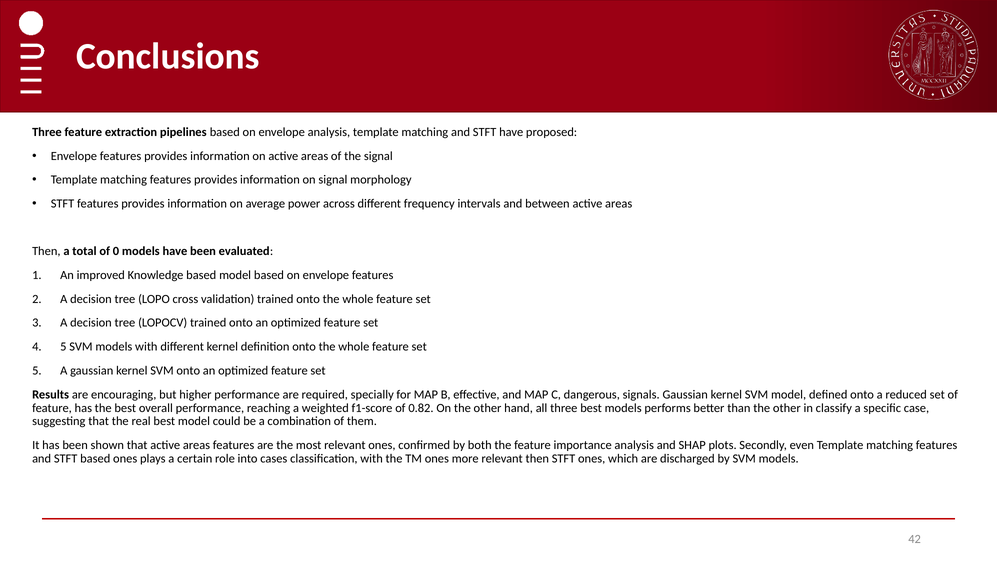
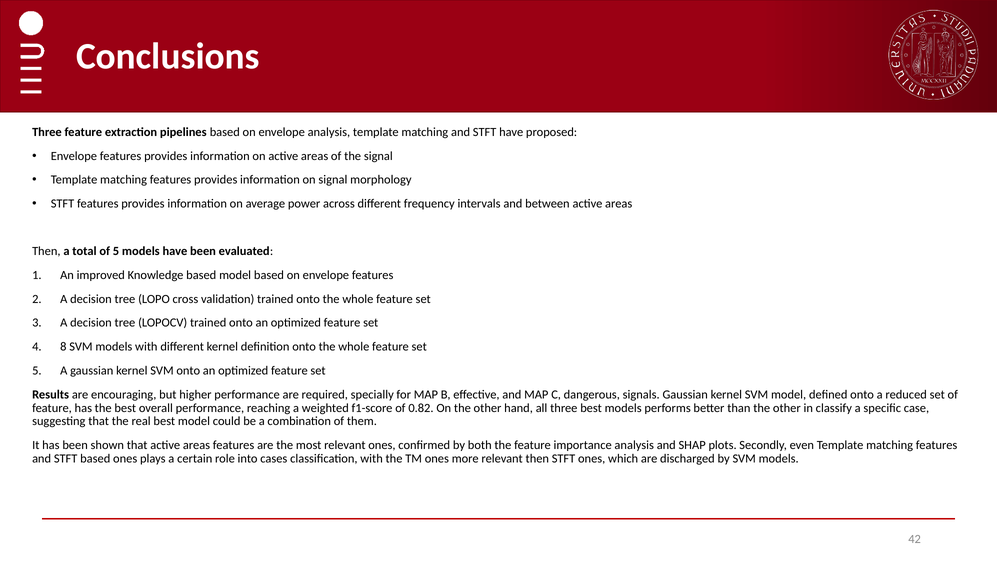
of 0: 0 -> 5 (116, 251)
5: 5 -> 8 (63, 347)
